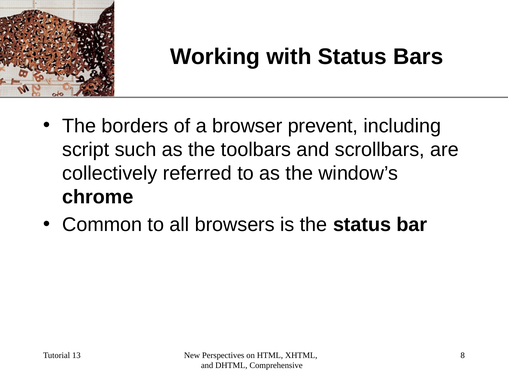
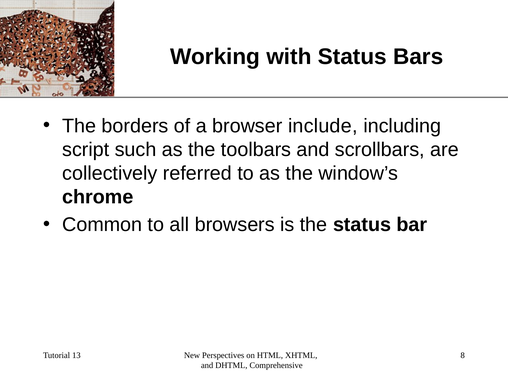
prevent: prevent -> include (323, 126)
